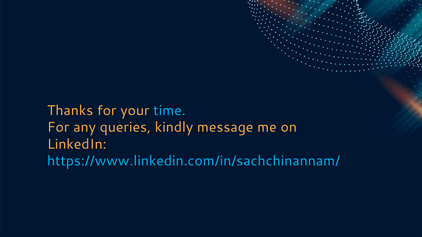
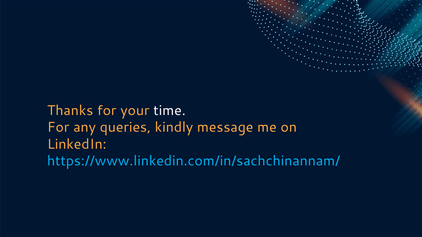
time colour: light blue -> white (170, 111)
